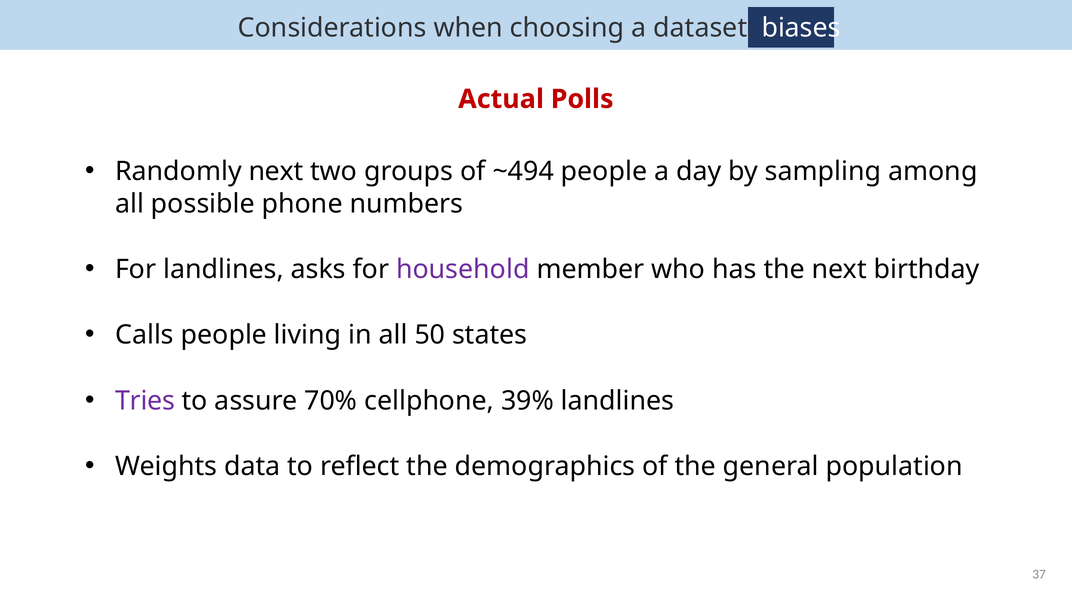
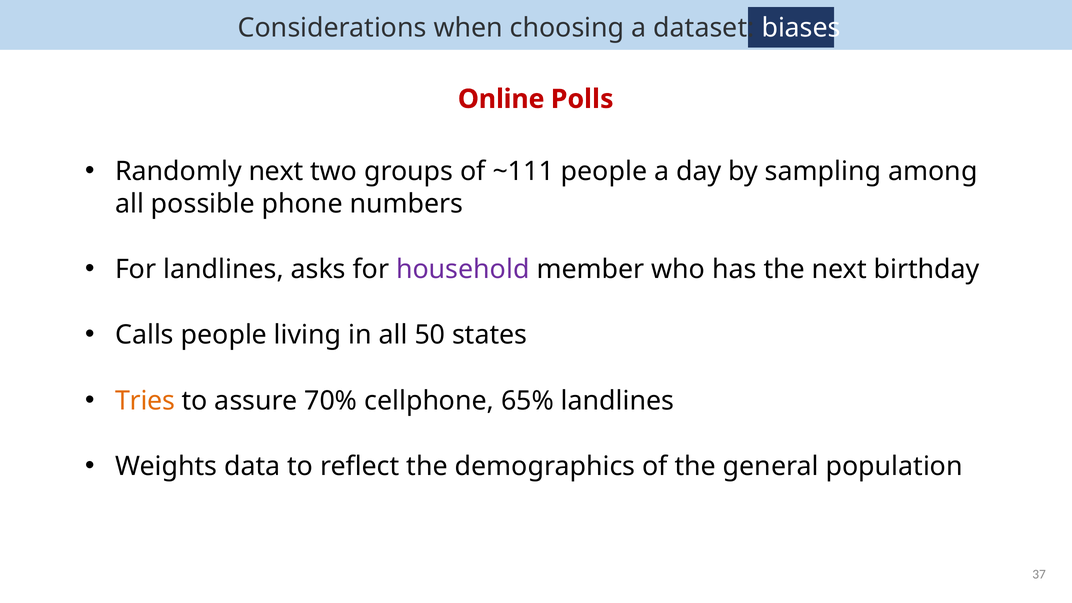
Actual: Actual -> Online (501, 99)
~494: ~494 -> ~111 (523, 172)
Tries colour: purple -> orange (145, 401)
39%: 39% -> 65% (527, 401)
